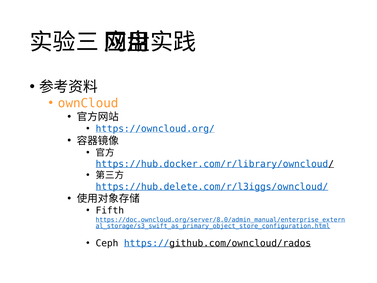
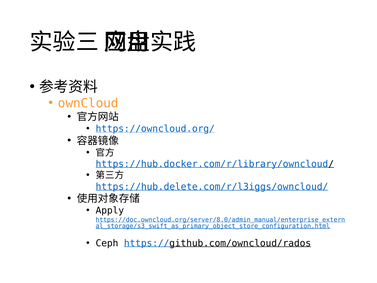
Fifth: Fifth -> Apply (110, 210)
